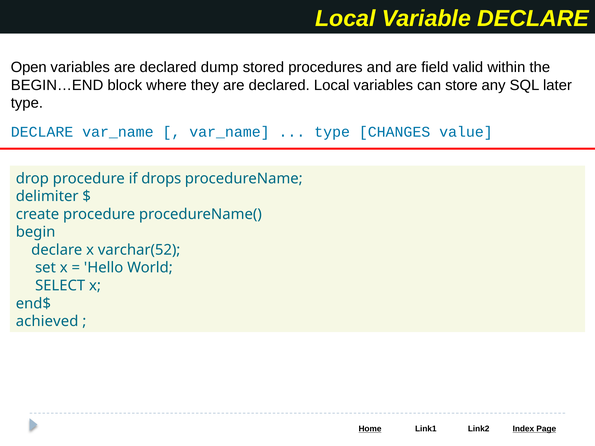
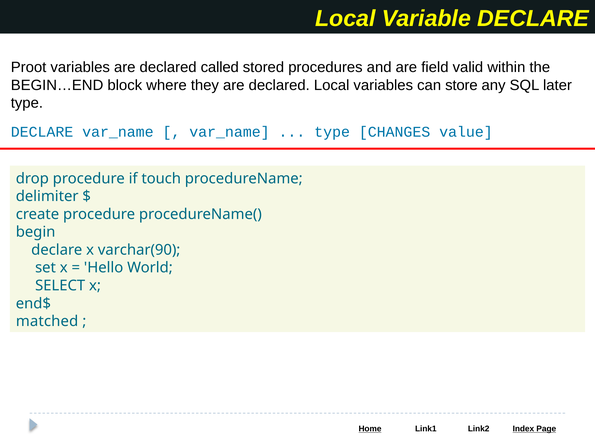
Open: Open -> Proot (29, 67)
dump: dump -> called (220, 67)
drops: drops -> touch (161, 179)
varchar(52: varchar(52 -> varchar(90 (139, 250)
achieved: achieved -> matched (47, 321)
